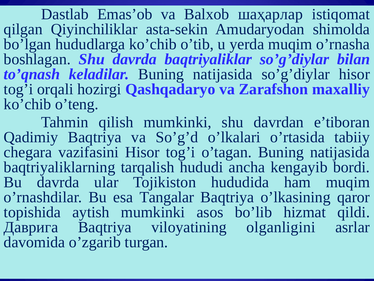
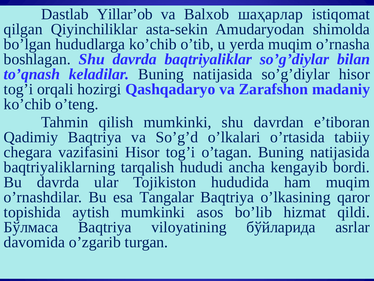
Emas’ob: Emas’ob -> Yillar’ob (125, 14)
maxalliy: maxalliy -> madaniy (341, 89)
Даврига: Даврига -> Бўлмаса (31, 227)
olganligini: olganligini -> бўйларида (281, 227)
